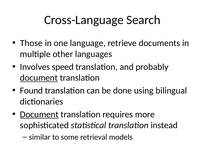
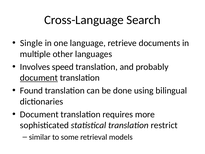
Those: Those -> Single (31, 43)
Document underline: present -> none (39, 114)
instead: instead -> restrict (164, 125)
